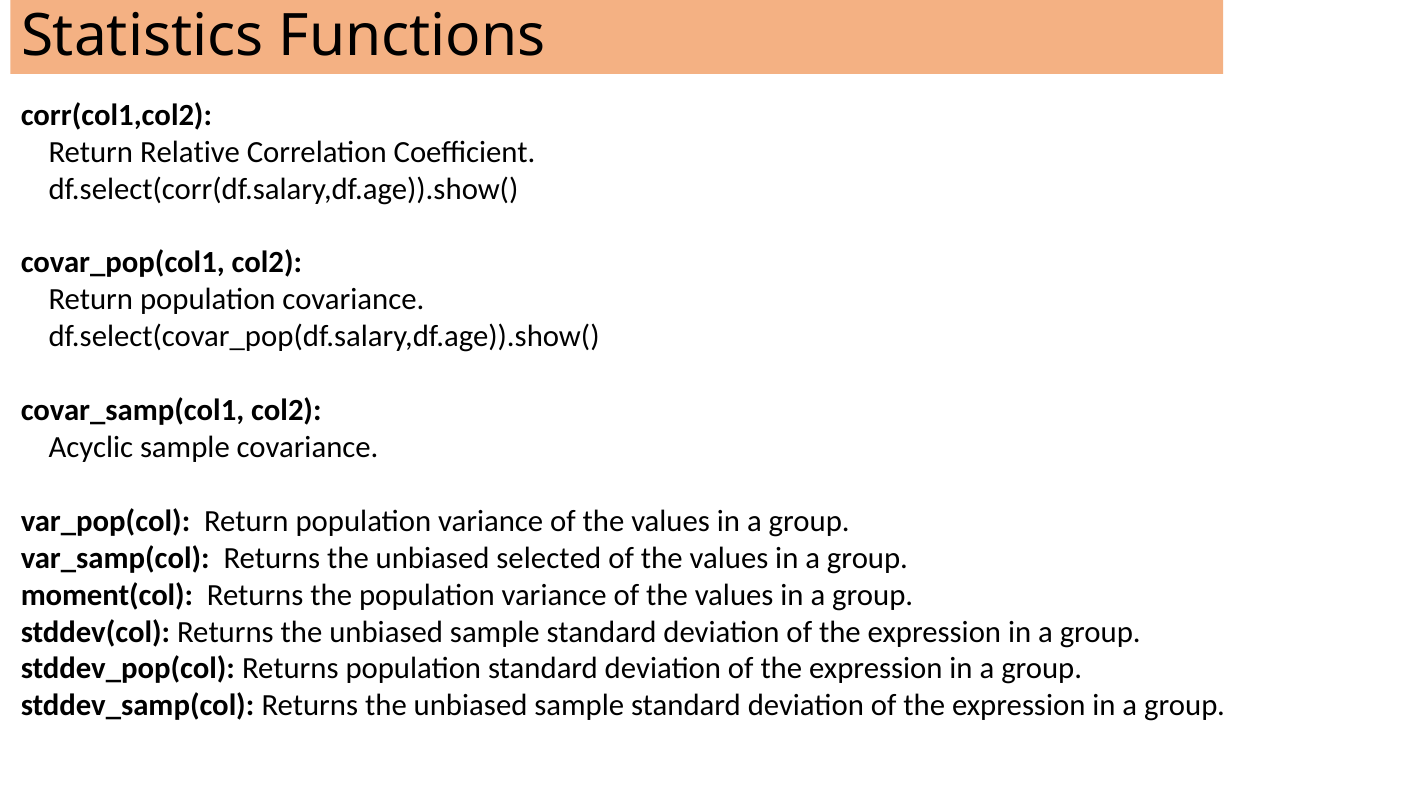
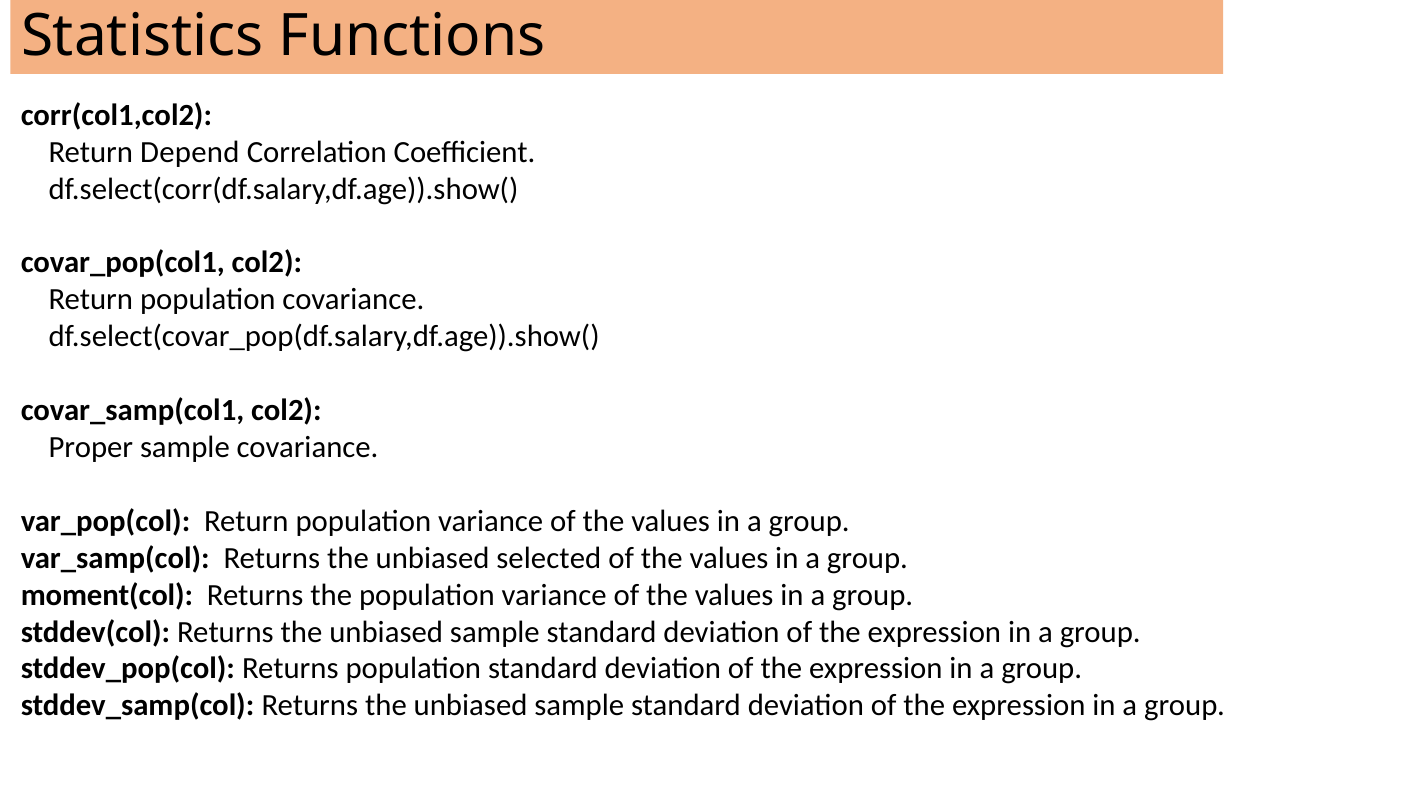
Relative: Relative -> Depend (190, 152)
Acyclic: Acyclic -> Proper (91, 447)
